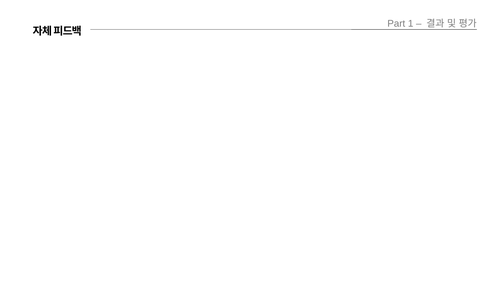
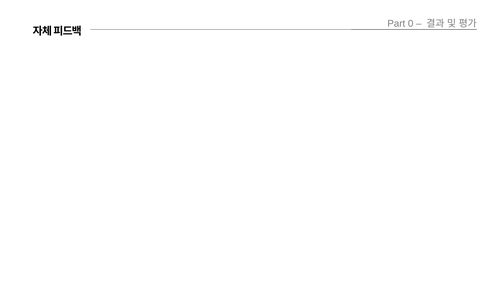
1: 1 -> 0 (411, 24)
